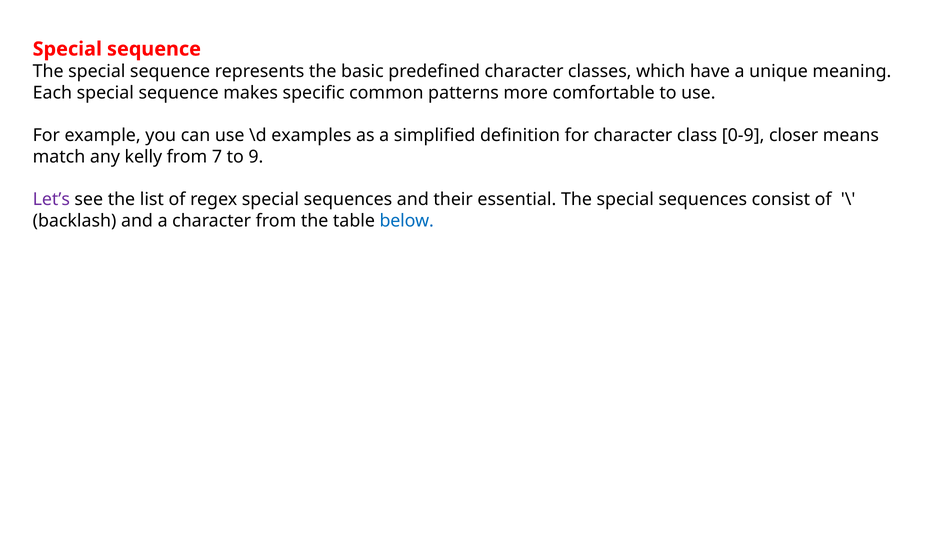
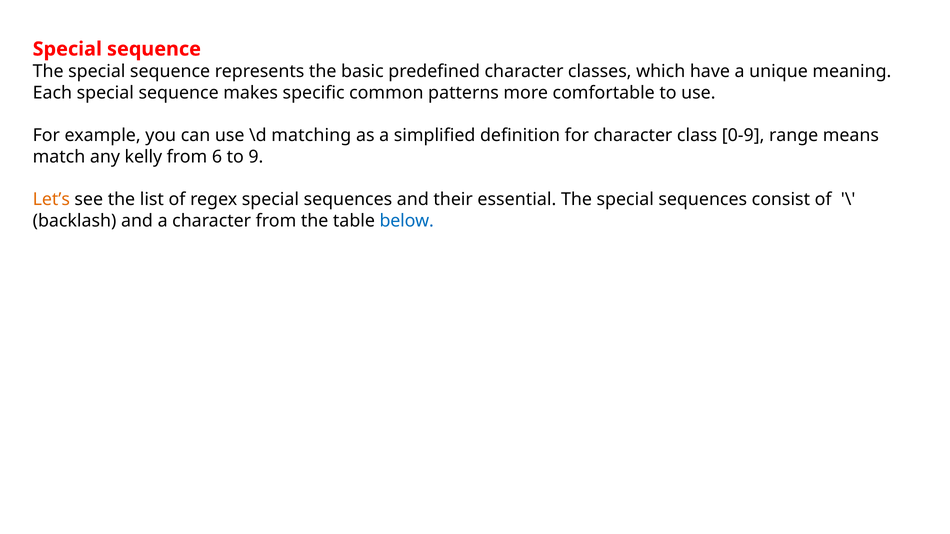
examples: examples -> matching (311, 136)
closer: closer -> range (794, 136)
7: 7 -> 6 (217, 157)
Let’s colour: purple -> orange (51, 200)
